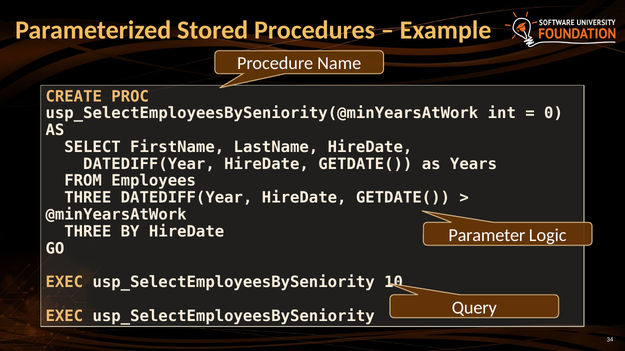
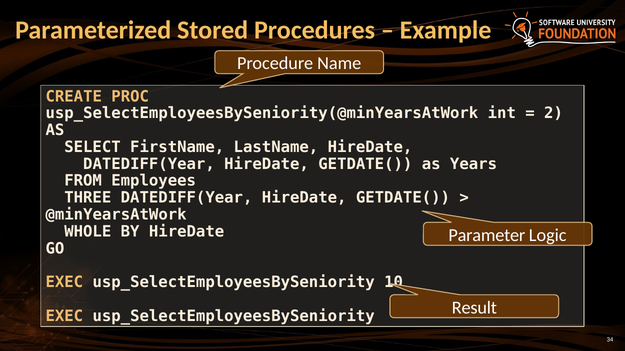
0: 0 -> 2 (554, 113)
THREE: THREE -> WHOLE (88, 232)
Query: Query -> Result (474, 308)
